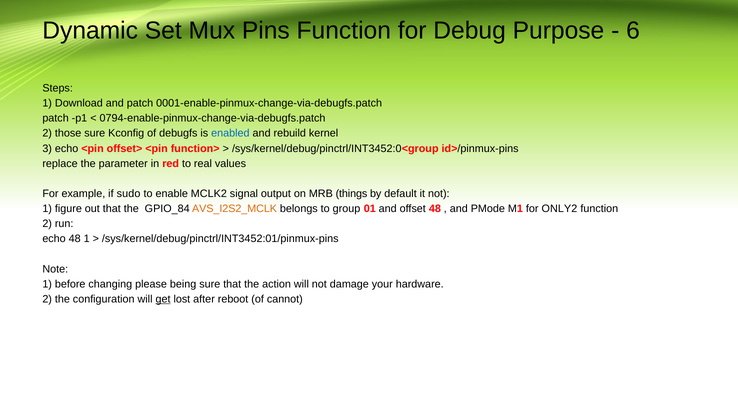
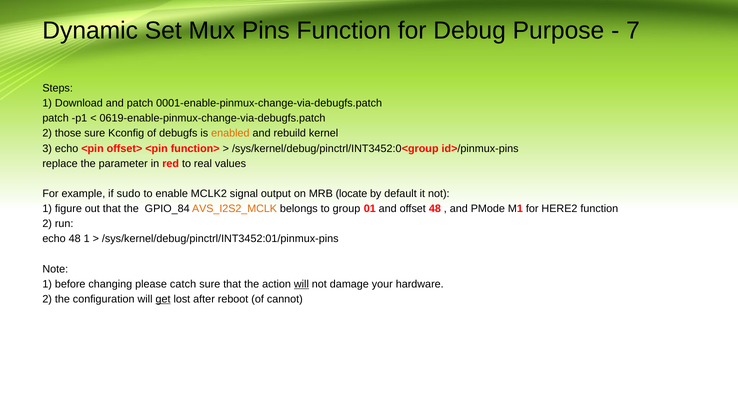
6: 6 -> 7 (633, 31)
0794-enable-pinmux-change-via-debugfs.patch: 0794-enable-pinmux-change-via-debugfs.patch -> 0619-enable-pinmux-change-via-debugfs.patch (212, 118)
enabled colour: blue -> orange (230, 133)
things: things -> locate (351, 194)
ONLY2: ONLY2 -> HERE2 (559, 209)
being: being -> catch (183, 284)
will underline: none -> present (301, 284)
